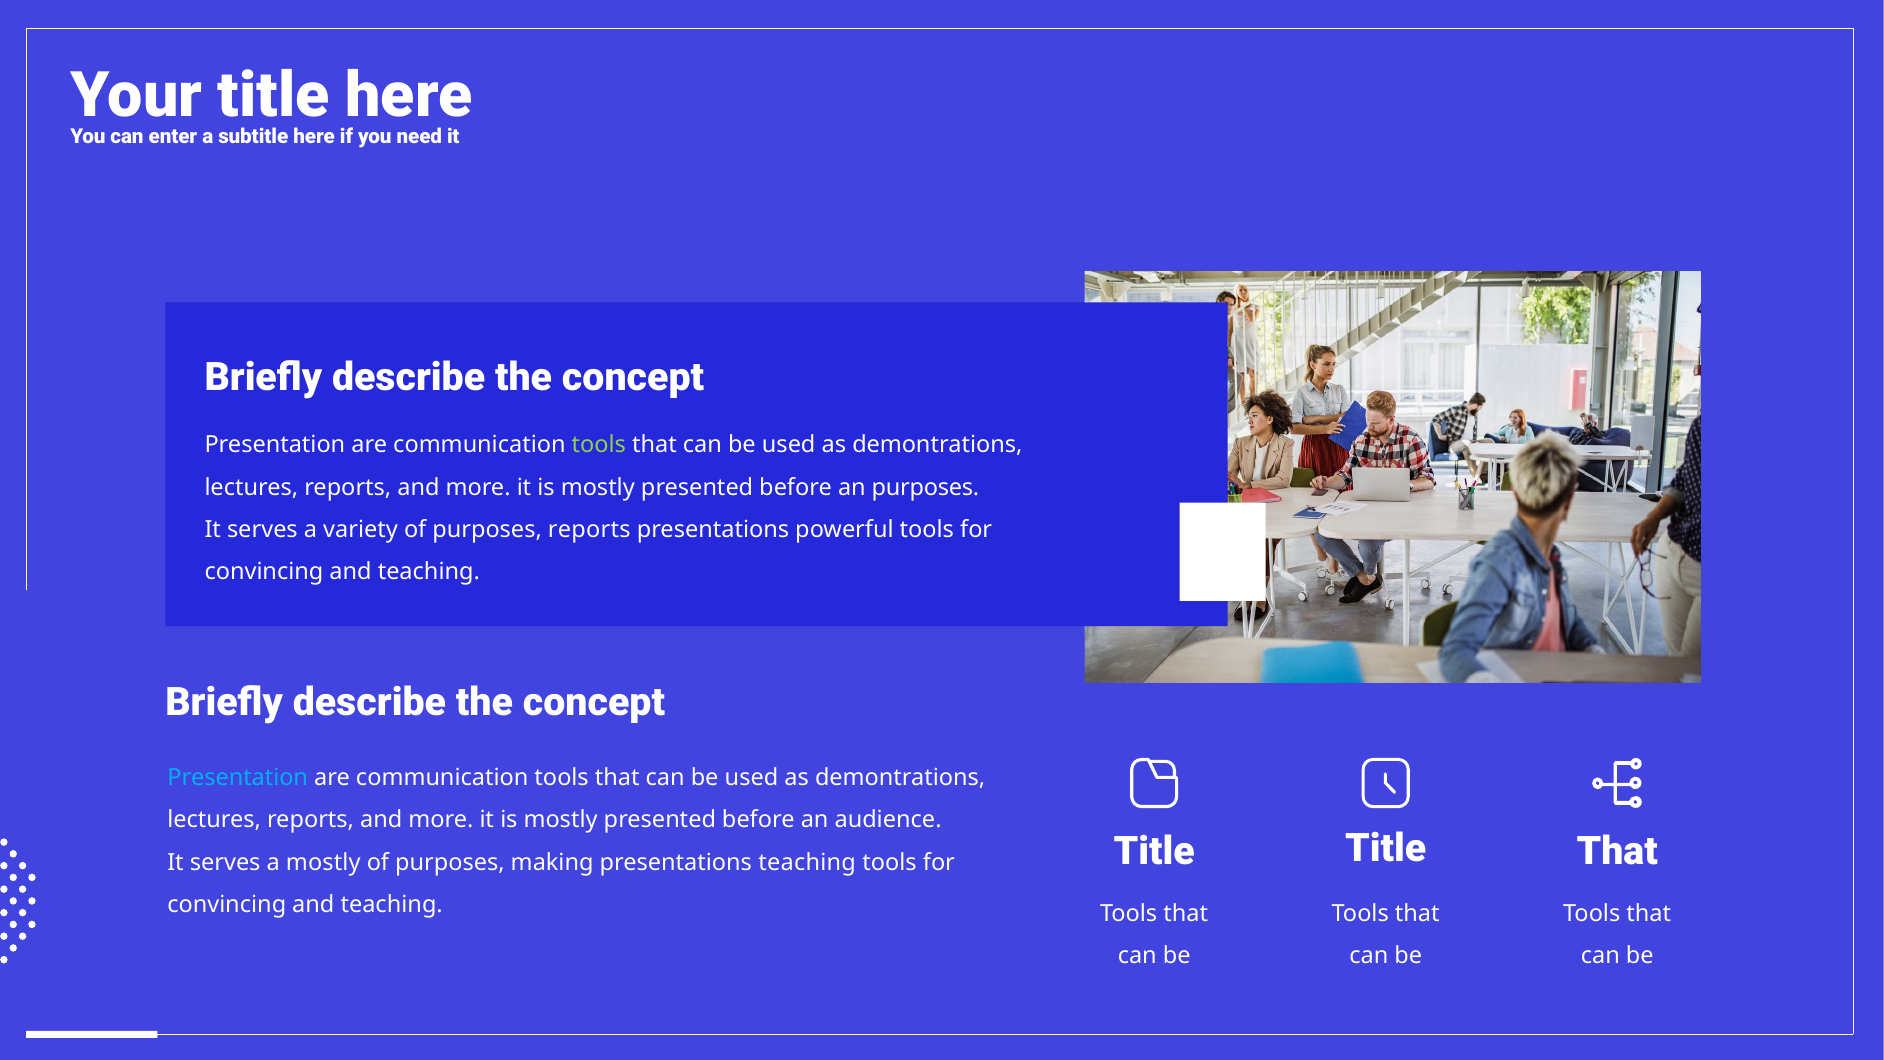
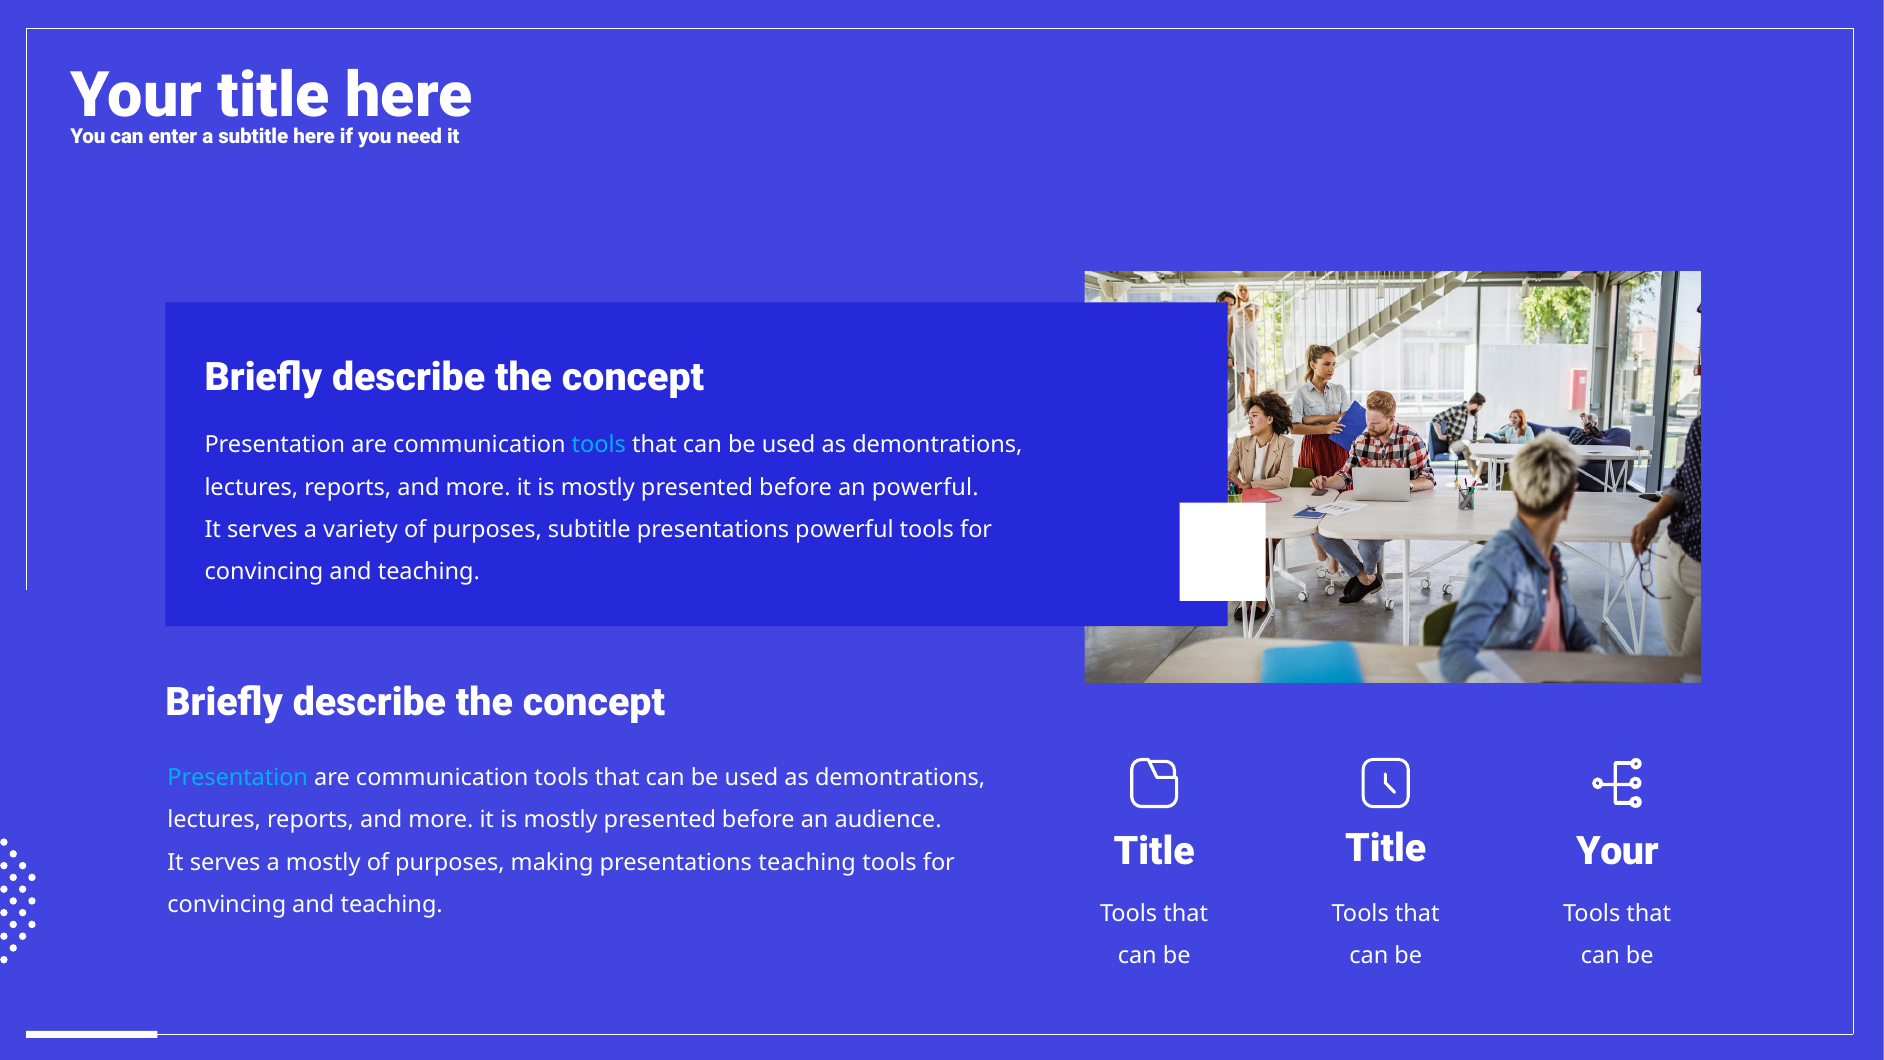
tools colour: light green -> light blue (599, 445)
an purposes: purposes -> powerful (925, 487)
purposes reports: reports -> subtitle (589, 530)
Title That: That -> Your (1617, 852)
